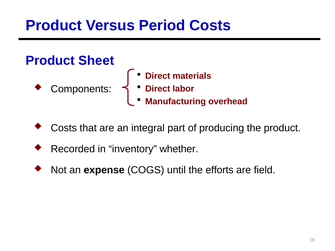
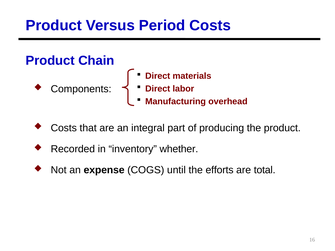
Sheet: Sheet -> Chain (96, 61)
field: field -> total (265, 170)
